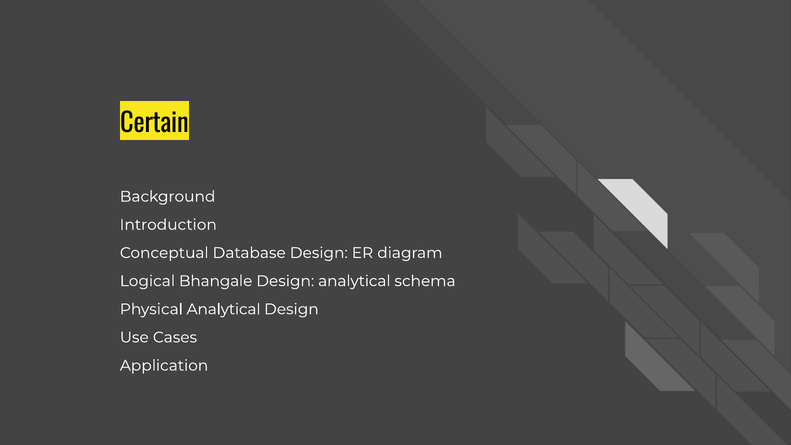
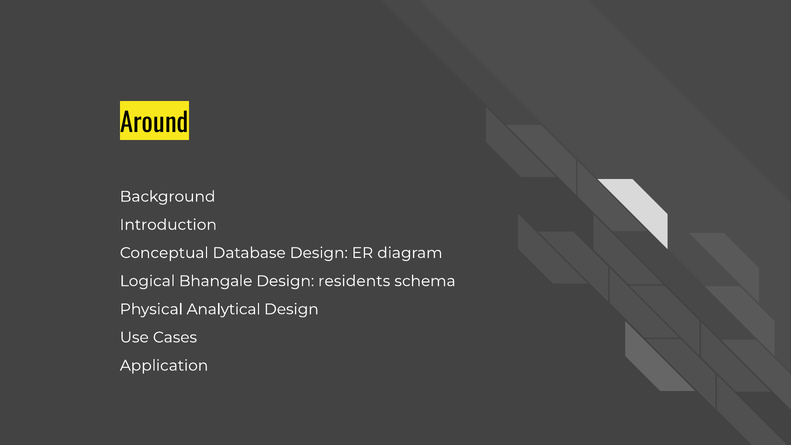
Certain: Certain -> Around (154, 124)
Design analytical: analytical -> residents (354, 281)
